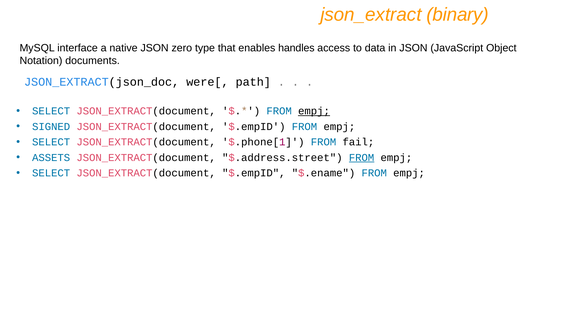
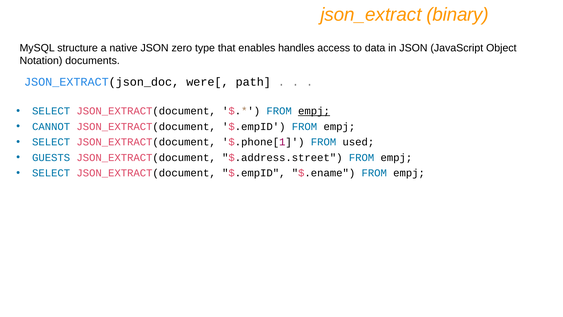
interface: interface -> structure (78, 48)
SIGNED: SIGNED -> CANNOT (51, 126)
fail: fail -> used (358, 142)
ASSETS: ASSETS -> GUESTS (51, 157)
FROM underline: present -> none (362, 157)
